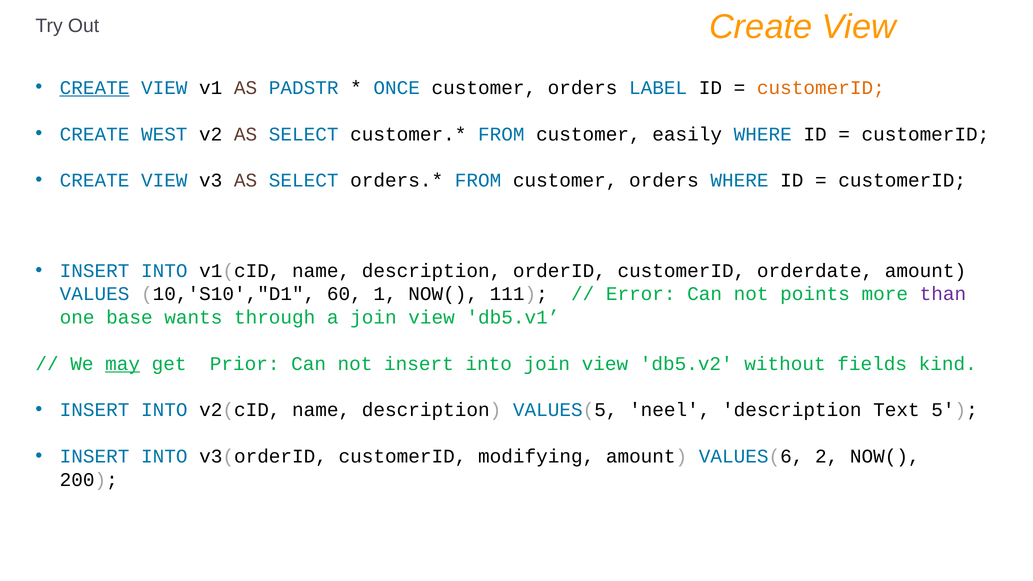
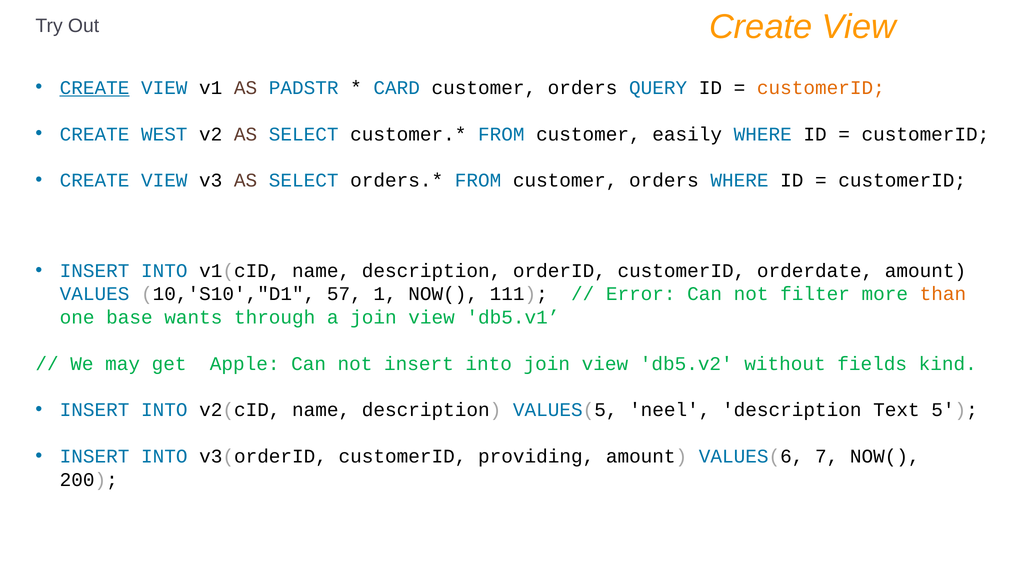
ONCE: ONCE -> CARD (397, 88)
LABEL: LABEL -> QUERY (658, 88)
60: 60 -> 57 (344, 294)
points: points -> filter (815, 294)
than colour: purple -> orange (943, 294)
may underline: present -> none (123, 364)
Prior: Prior -> Apple (245, 364)
modifying: modifying -> providing (536, 457)
2: 2 -> 7 (827, 457)
